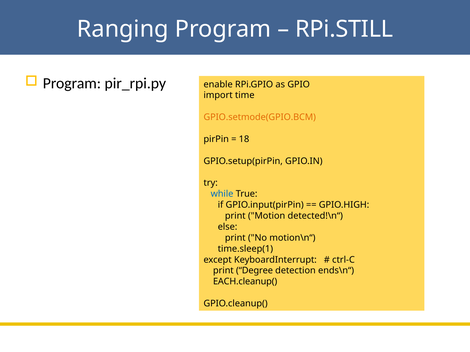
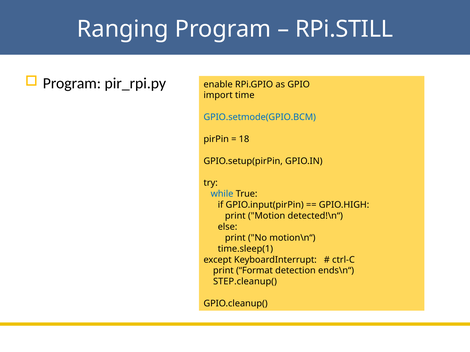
GPIO.setmode(GPIO.BCM colour: orange -> blue (260, 117)
Degree: Degree -> Format (254, 271)
EACH.cleanup(: EACH.cleanup( -> STEP.cleanup( (245, 282)
